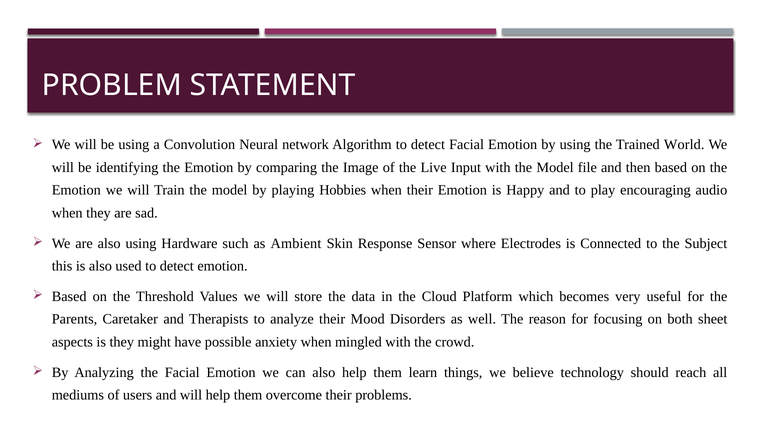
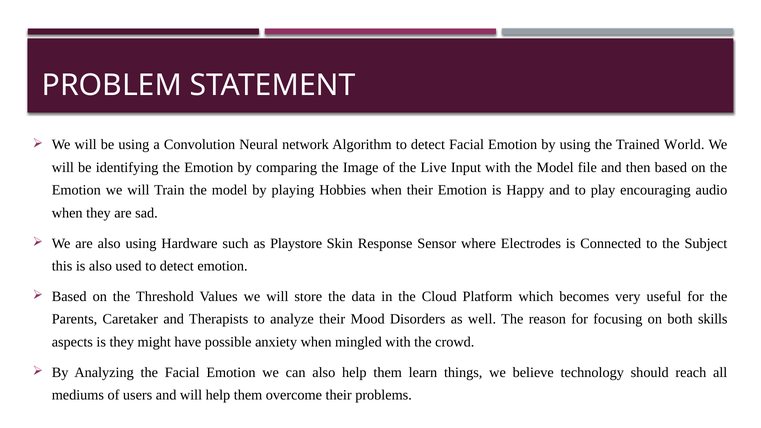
Ambient: Ambient -> Playstore (296, 243)
sheet: sheet -> skills (713, 319)
